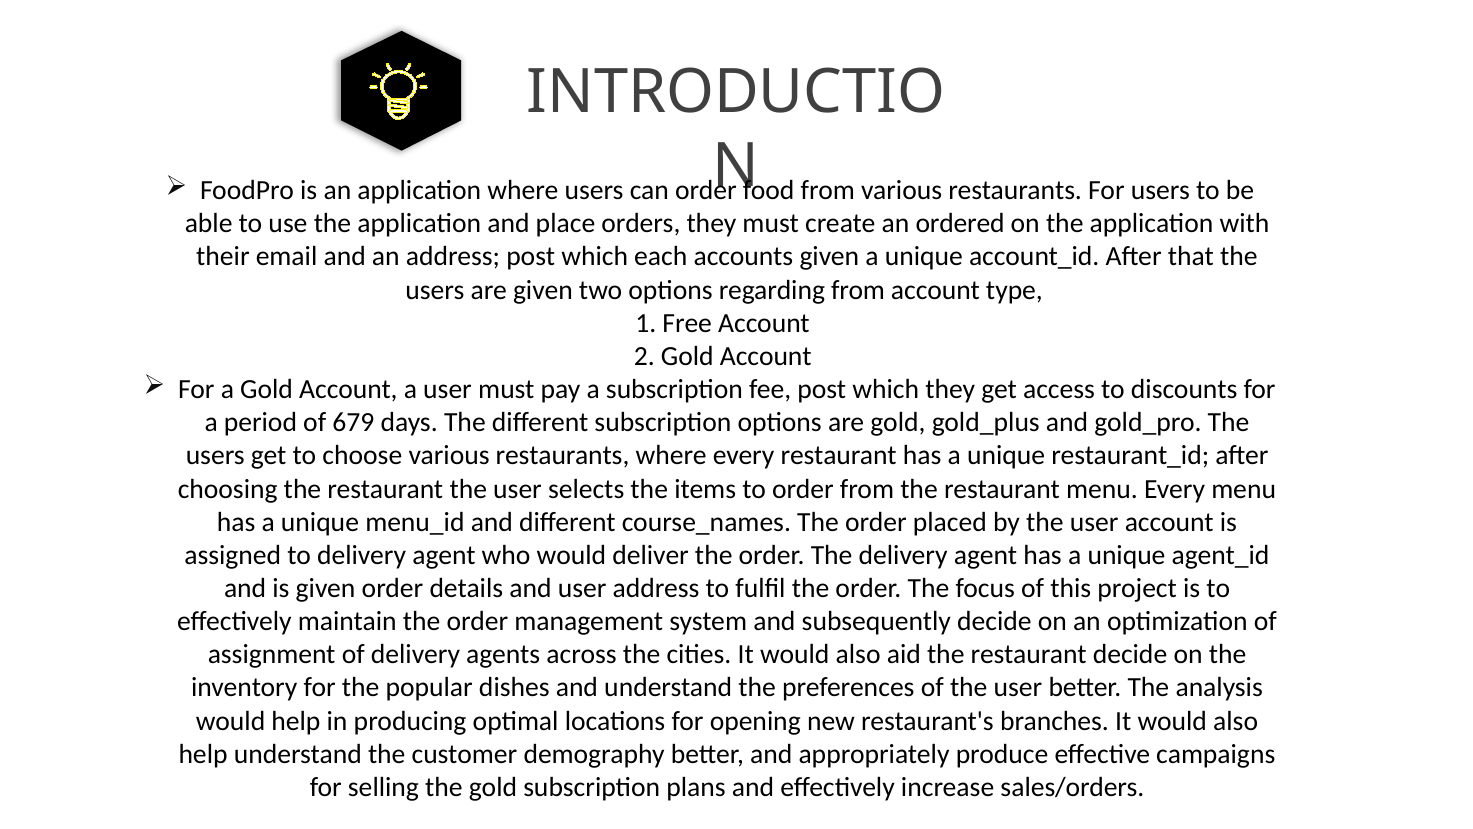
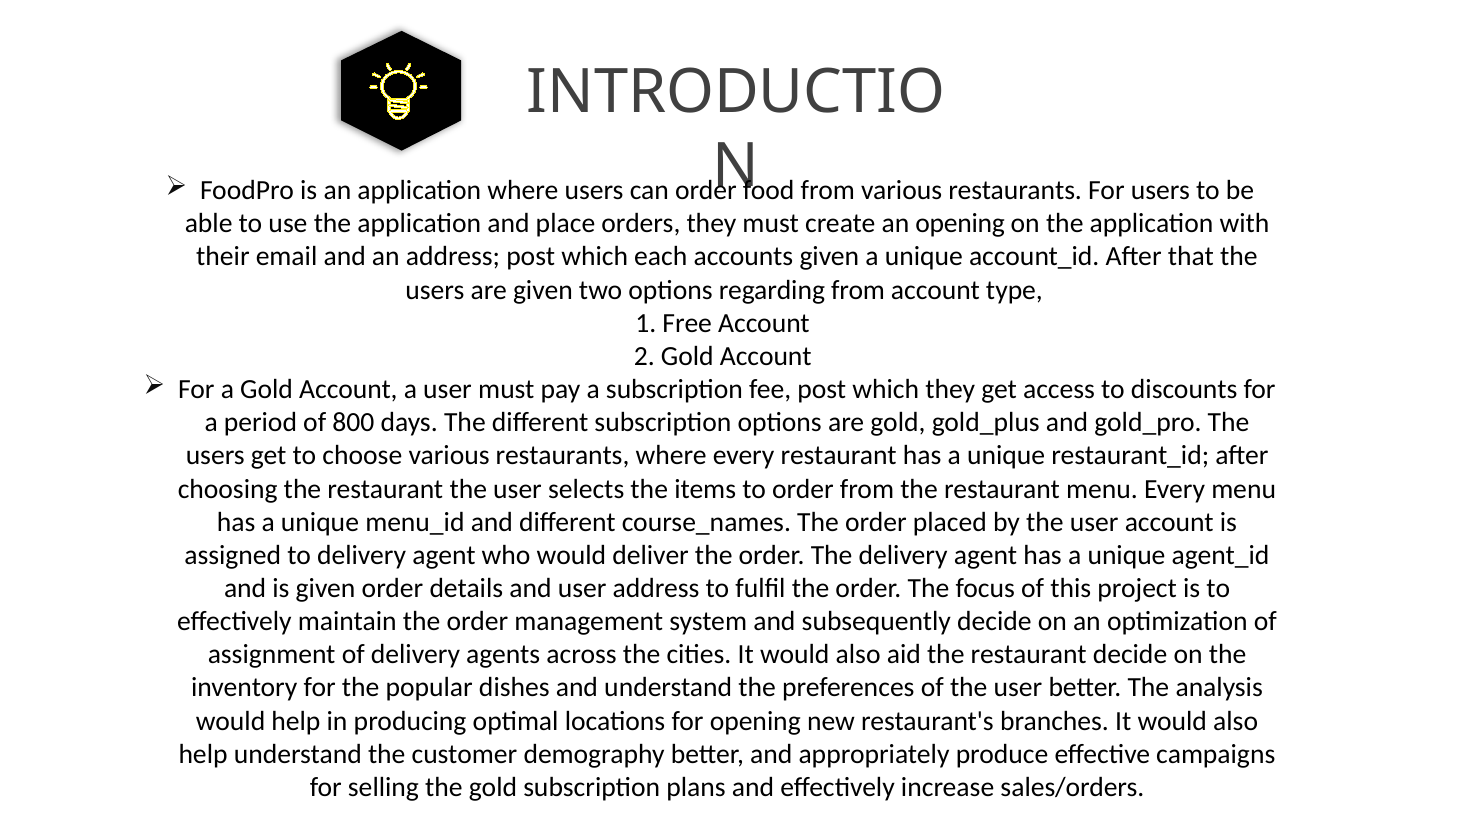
an ordered: ordered -> opening (960, 223)
679: 679 -> 800 (353, 422)
